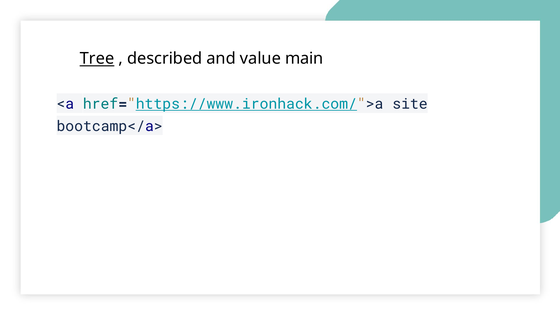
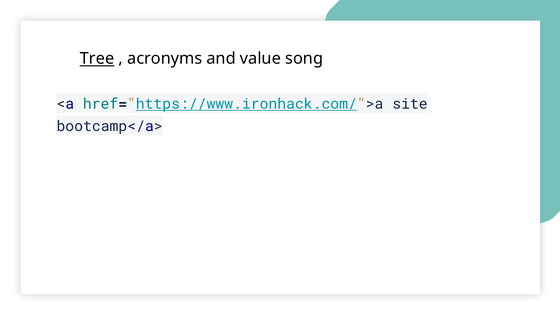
described: described -> acronyms (165, 58)
main: main -> song (304, 58)
